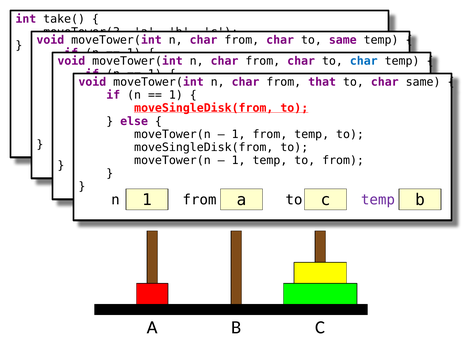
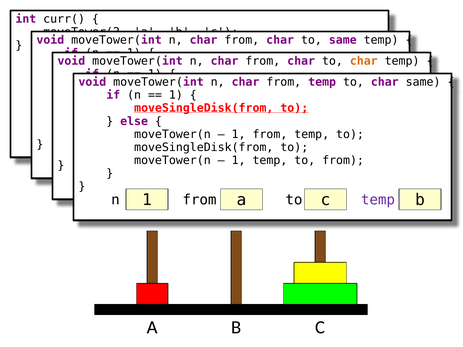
take(: take( -> curr( (64, 19)
char colour: blue -> orange (364, 61)
that: that -> temp (322, 82)
